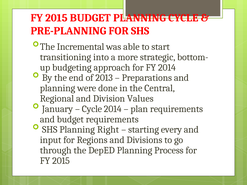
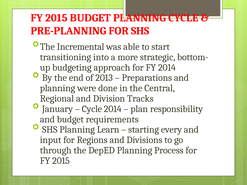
Values: Values -> Tracks (140, 99)
plan requirements: requirements -> responsibility (177, 109)
Right: Right -> Learn (108, 130)
